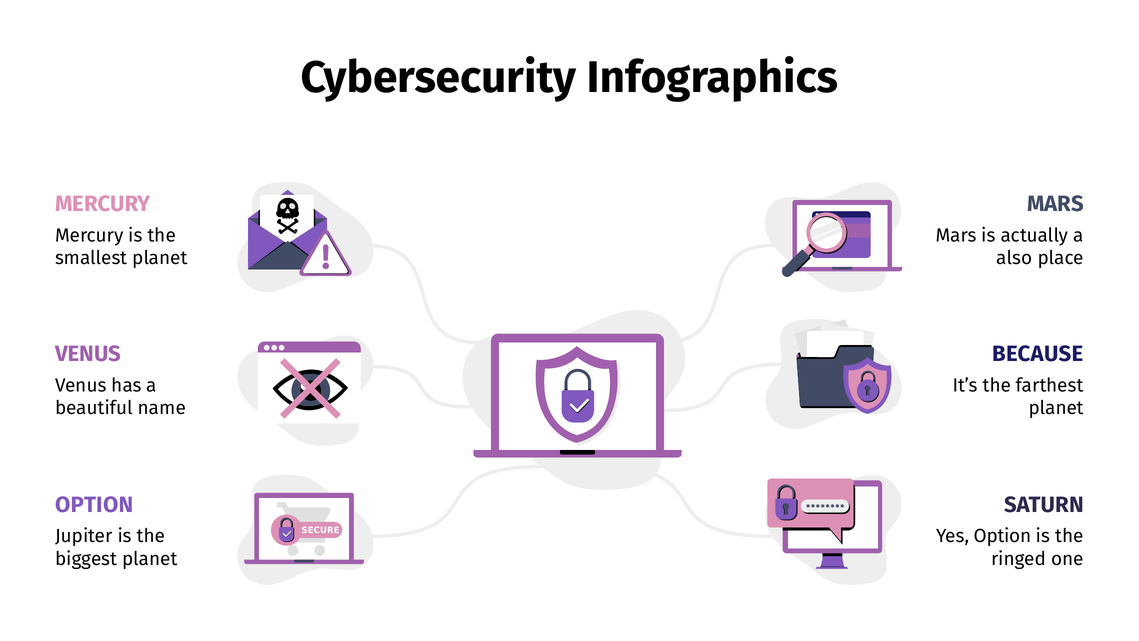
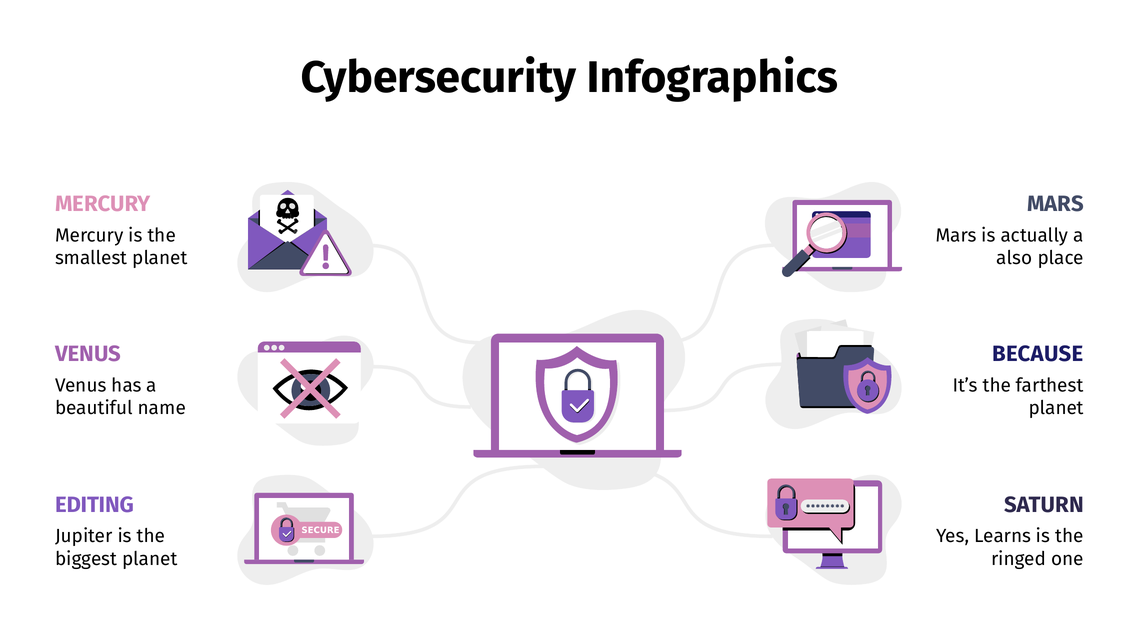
OPTION: OPTION -> EDITING (94, 505)
Yes Option: Option -> Learns (1003, 536)
